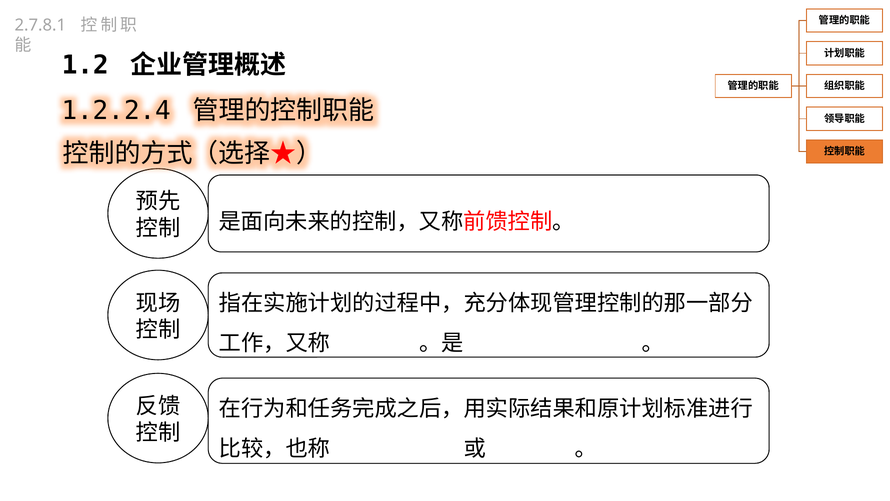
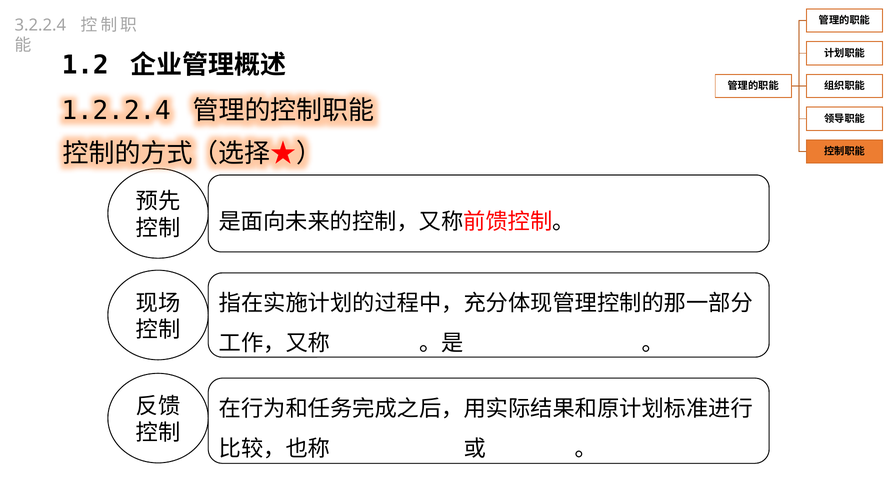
2.7.8.1: 2.7.8.1 -> 3.2.2.4 (40, 25)
